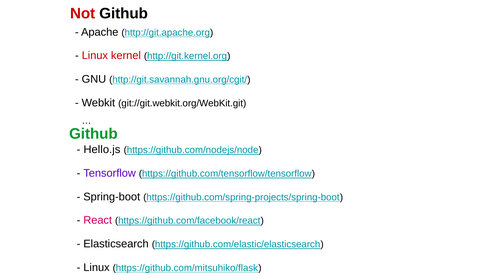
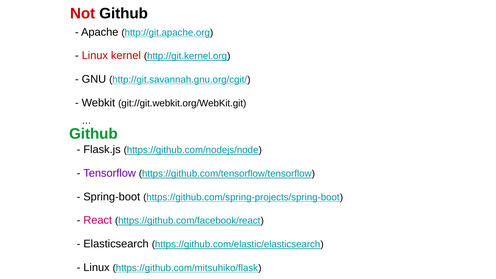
Hello.js: Hello.js -> Flask.js (102, 150)
